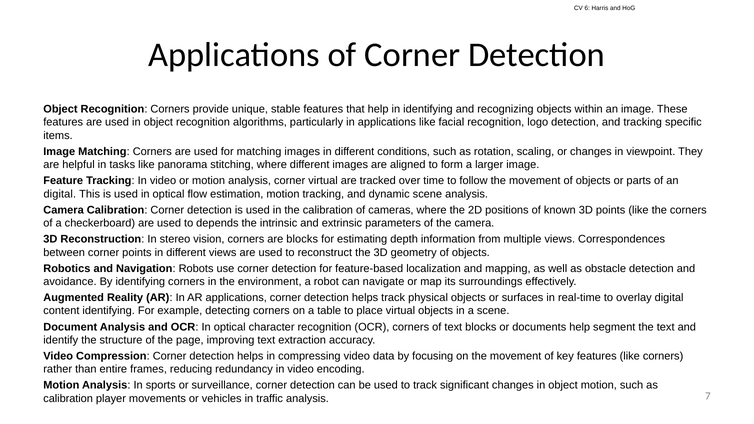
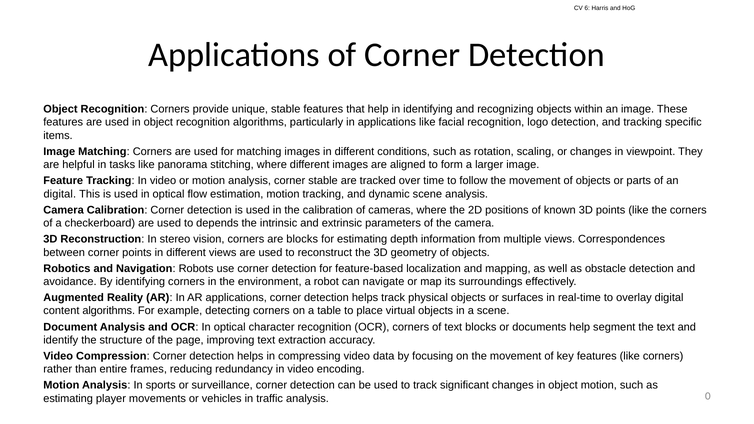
corner virtual: virtual -> stable (323, 181)
content identifying: identifying -> algorithms (109, 311)
calibration: calibration -> estimating (68, 399)
7: 7 -> 0 (708, 396)
